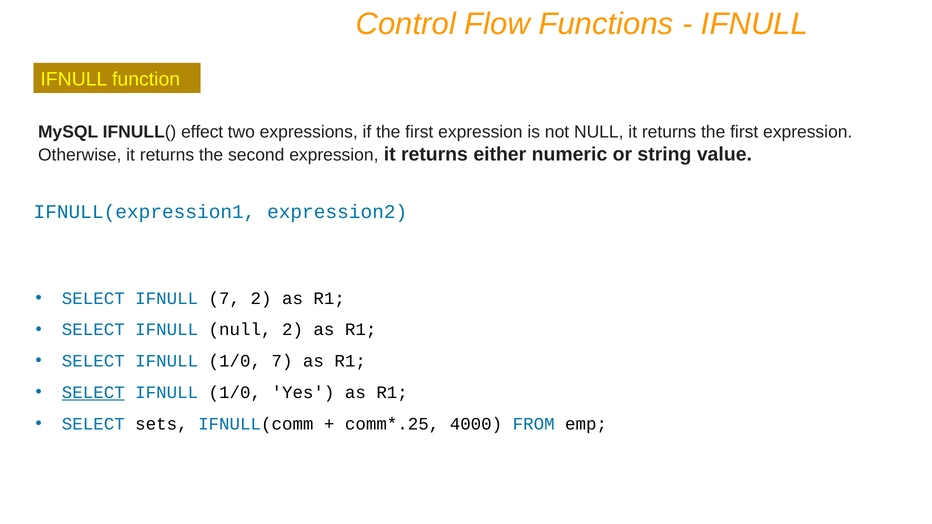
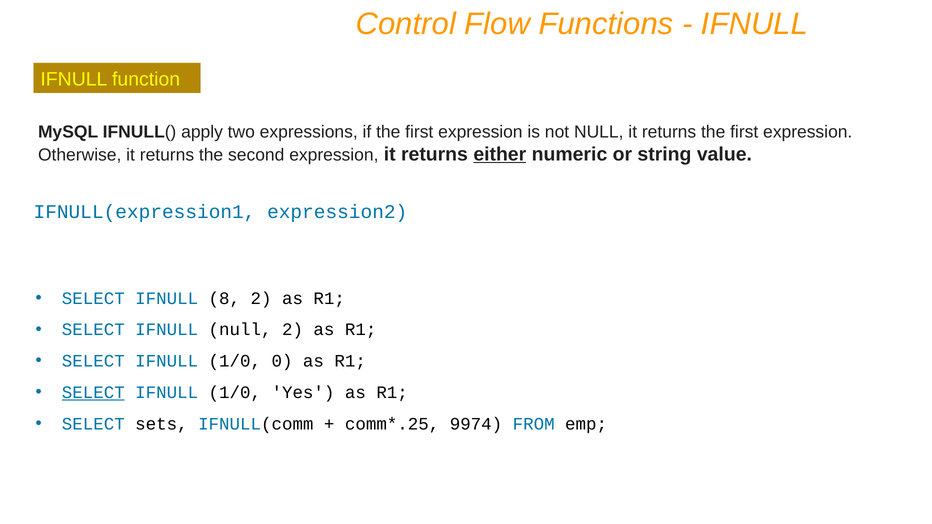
effect: effect -> apply (202, 132)
either underline: none -> present (500, 154)
IFNULL 7: 7 -> 8 (224, 298)
1/0 7: 7 -> 0 (282, 361)
4000: 4000 -> 9974 (476, 424)
